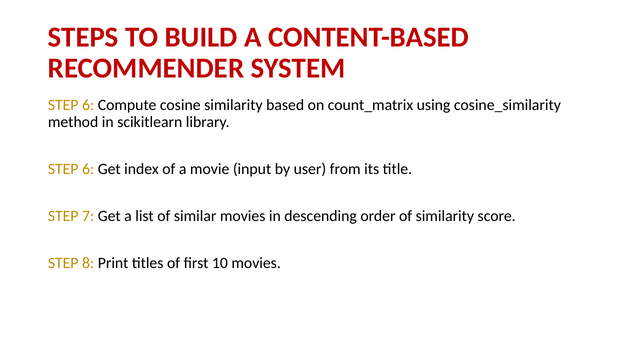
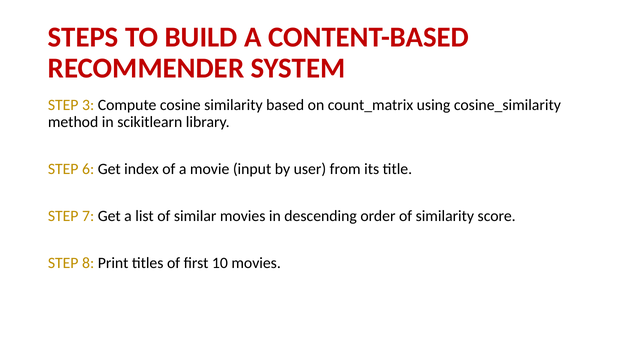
6: 6 -> 3 (88, 105)
